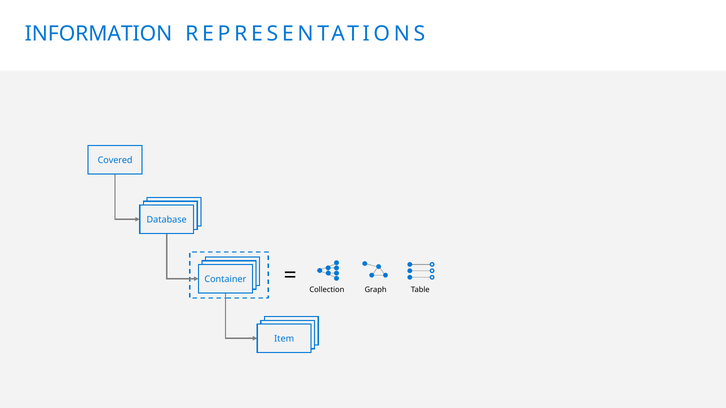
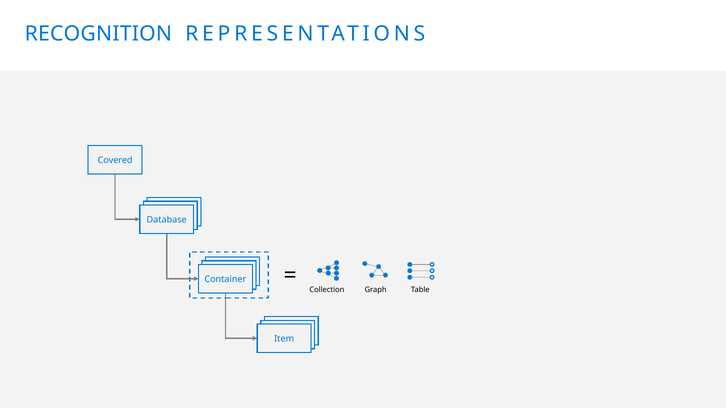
INFORMATION: INFORMATION -> RECOGNITION (98, 34)
